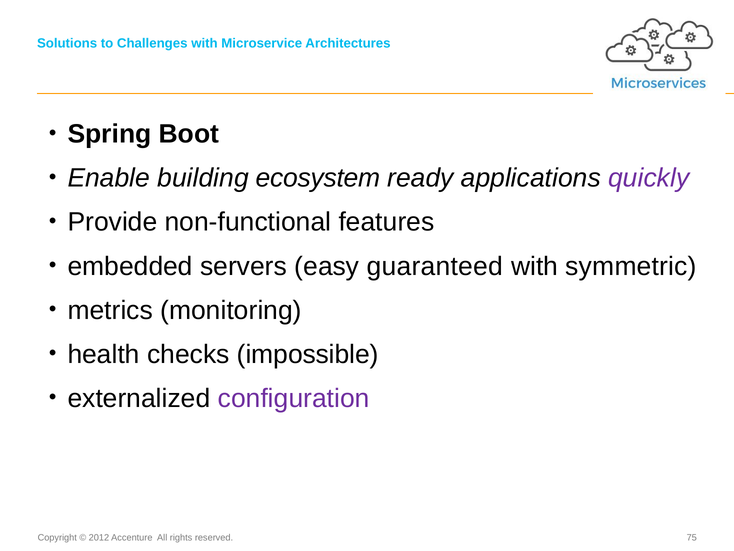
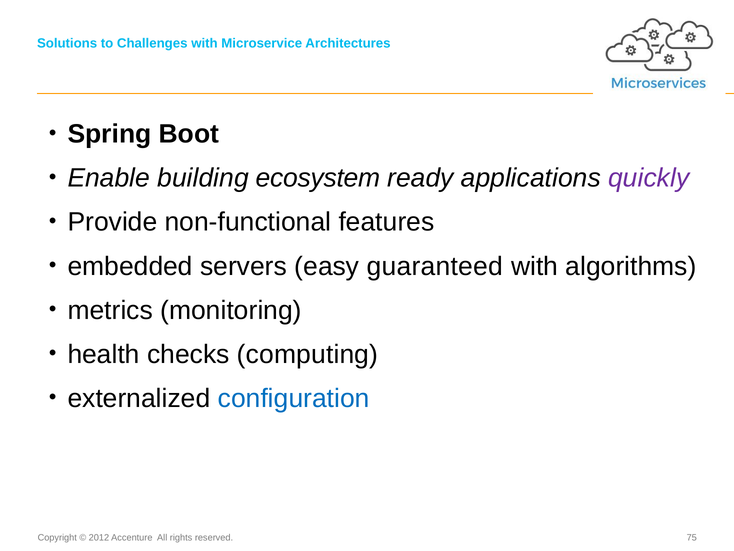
symmetric: symmetric -> algorithms (631, 266)
impossible: impossible -> computing (308, 354)
configuration colour: purple -> blue (294, 398)
